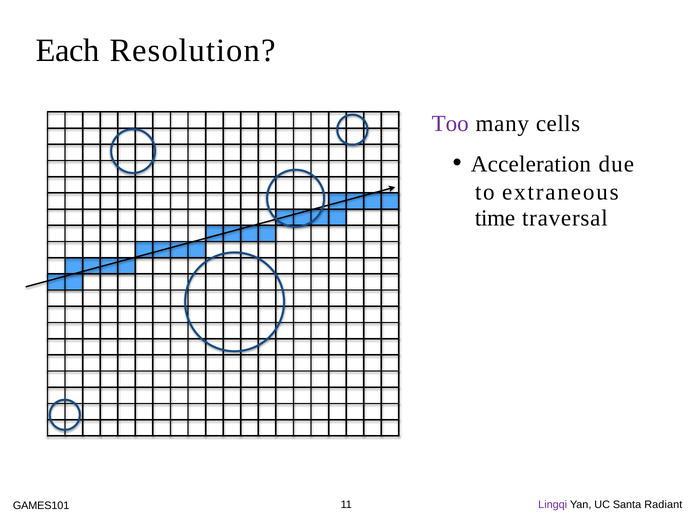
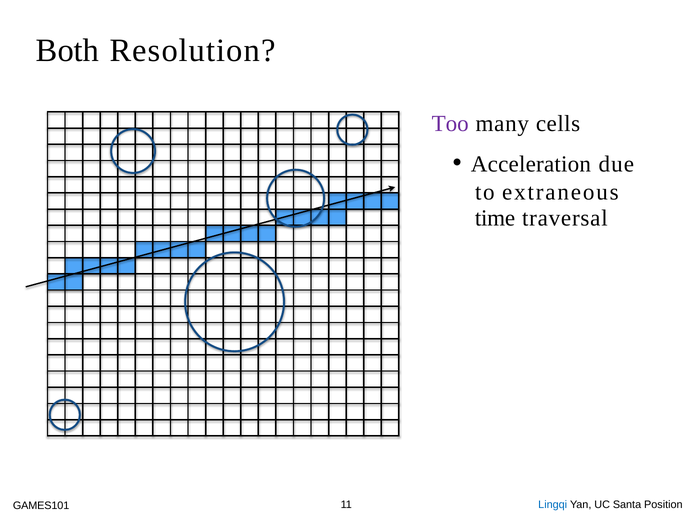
Each: Each -> Both (68, 51)
Lingqi colour: purple -> blue (553, 505)
Radiant: Radiant -> Position (663, 505)
